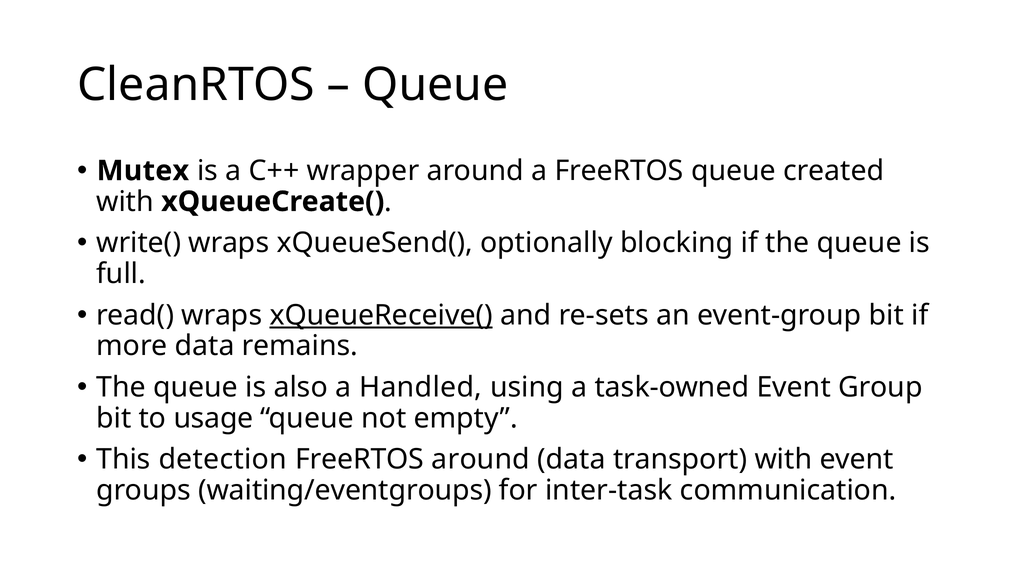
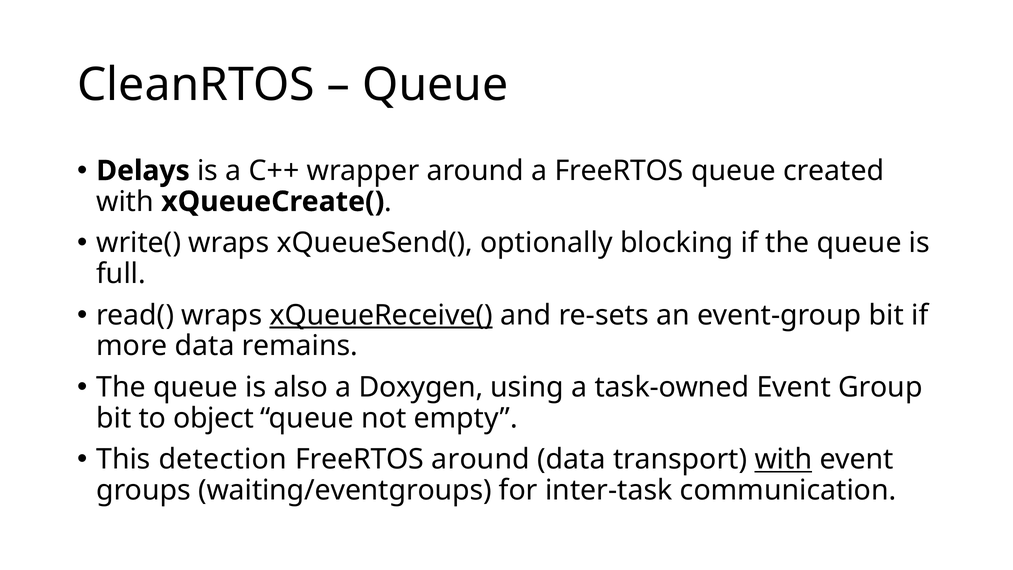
Mutex: Mutex -> Delays (143, 171)
Handled: Handled -> Doxygen (421, 387)
usage: usage -> object (214, 418)
with underline: none -> present (783, 459)
